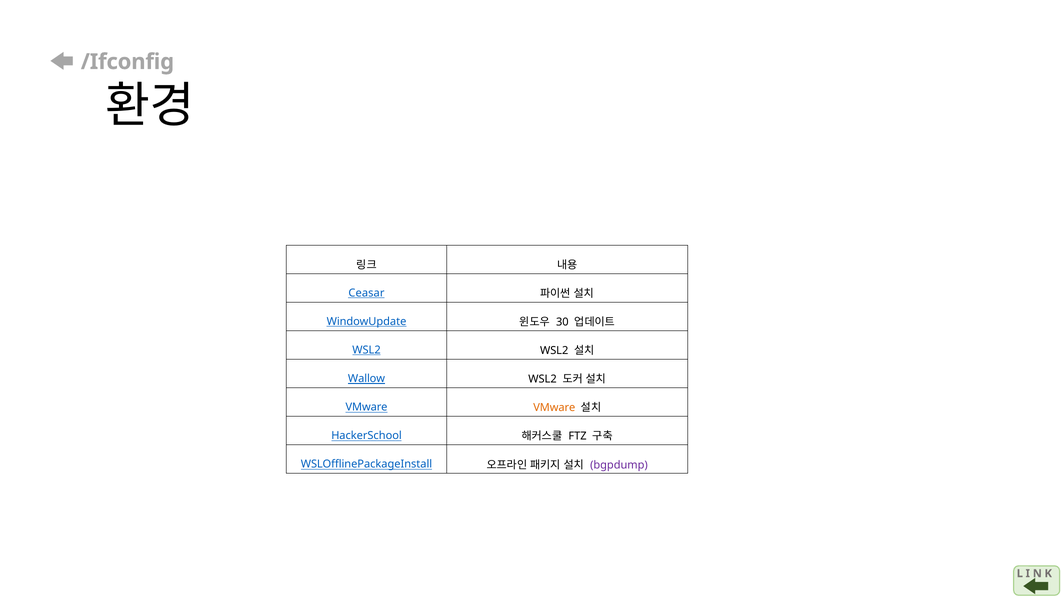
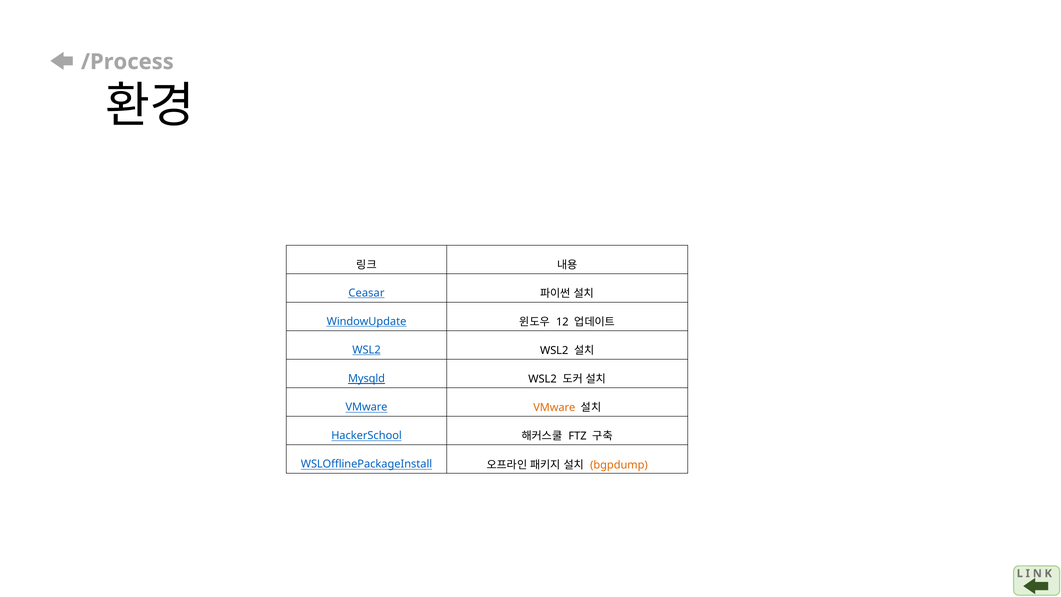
/Ifconfig: /Ifconfig -> /Process (127, 62)
30: 30 -> 12 (562, 322)
Wallow: Wallow -> Mysqld (367, 378)
bgpdump colour: purple -> orange (619, 465)
